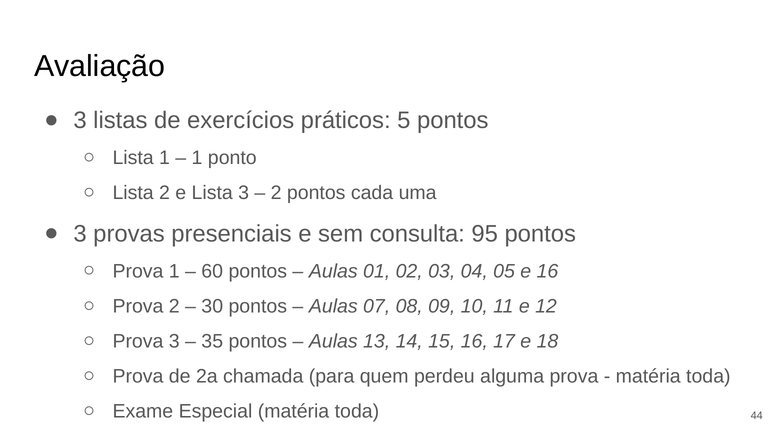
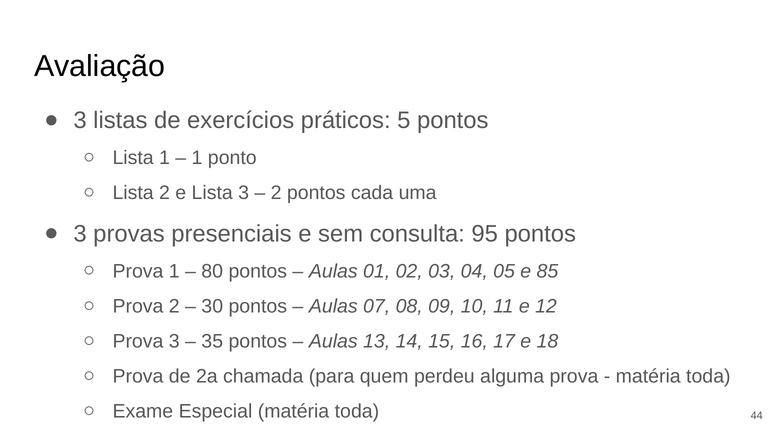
60: 60 -> 80 (212, 271)
e 16: 16 -> 85 (547, 271)
